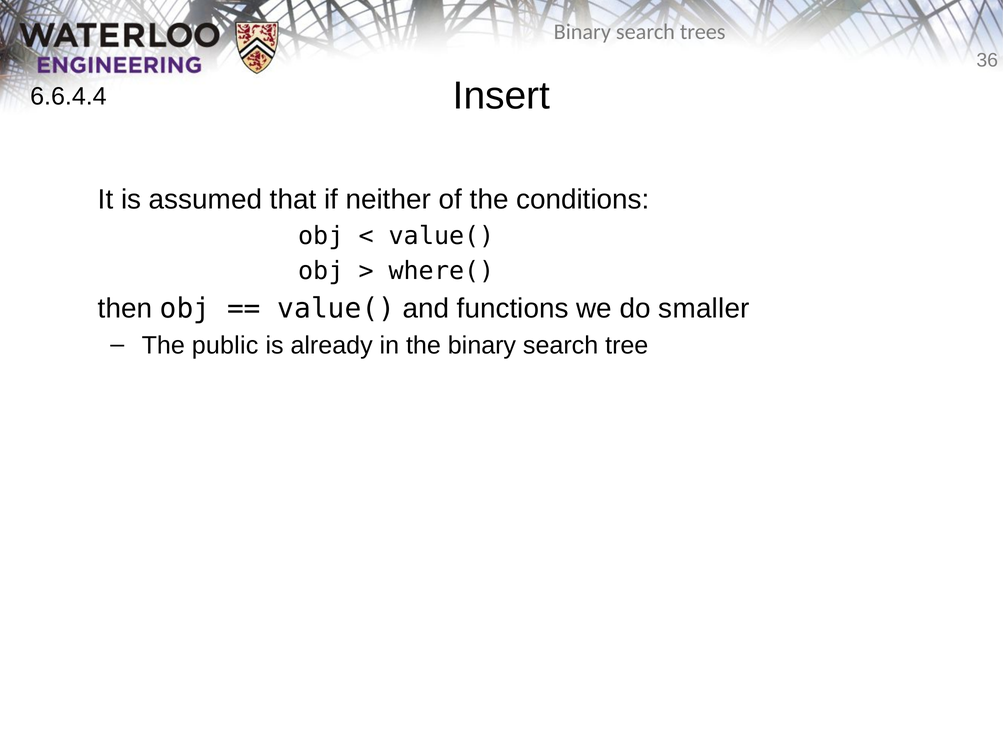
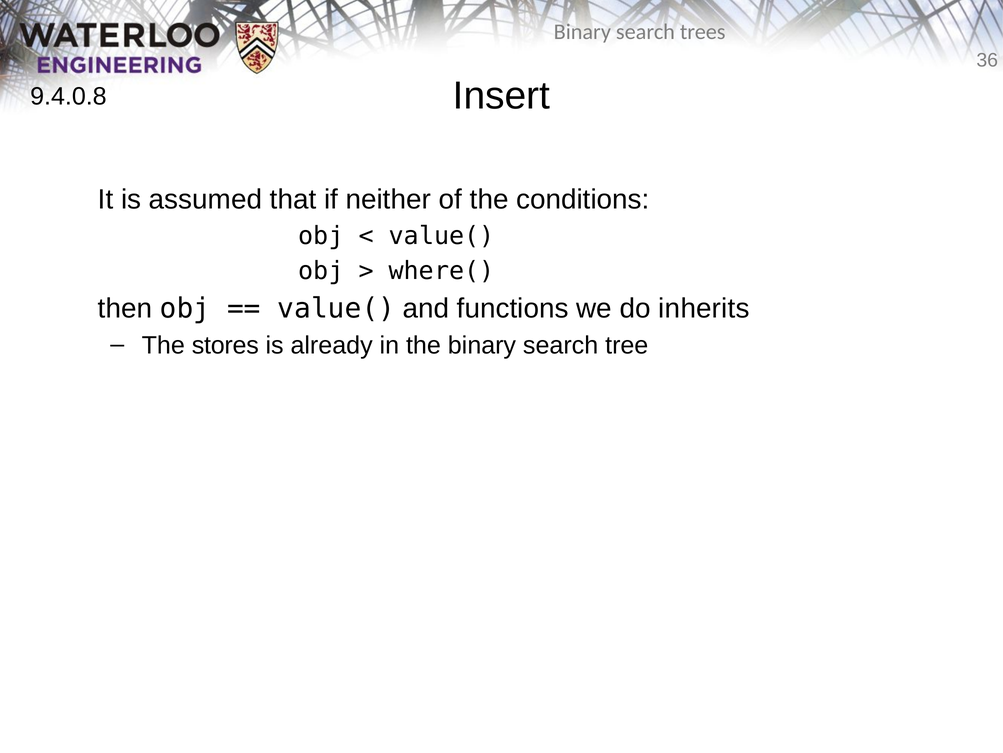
6.6.4.4: 6.6.4.4 -> 9.4.0.8 (68, 97)
smaller: smaller -> inherits (704, 308)
public: public -> stores (225, 345)
